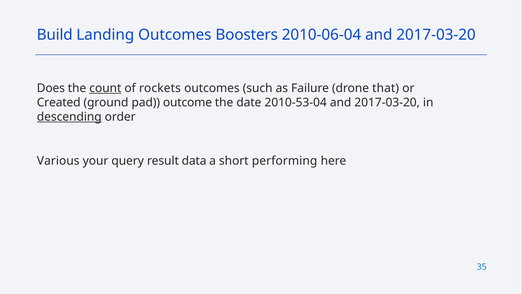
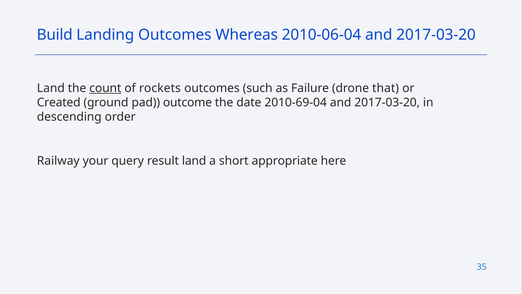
Boosters: Boosters -> Whereas (247, 35)
Does: Does -> Land (51, 88)
2010-53-04: 2010-53-04 -> 2010-69-04 (296, 102)
descending underline: present -> none (69, 117)
Various: Various -> Railway (58, 161)
result data: data -> land (194, 161)
performing: performing -> appropriate (285, 161)
